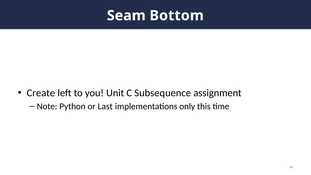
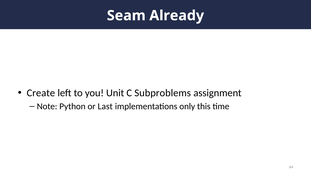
Bottom: Bottom -> Already (177, 16)
Subsequence: Subsequence -> Subproblems (163, 93)
